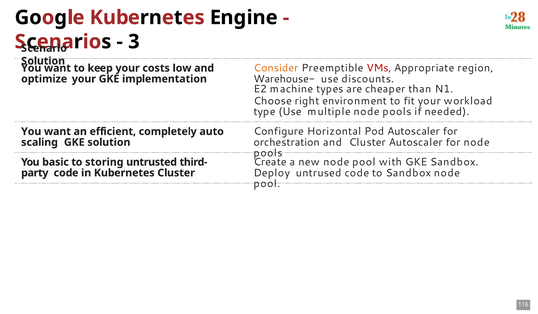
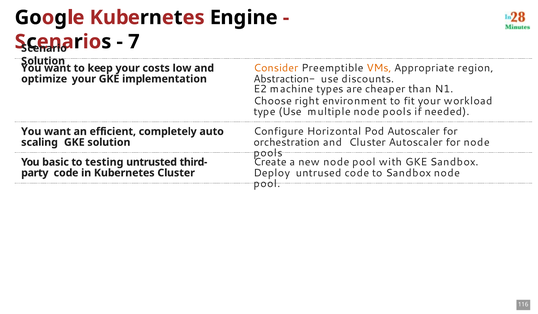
3: 3 -> 7 (134, 42)
VMs colour: red -> orange (379, 68)
Warehouse-: Warehouse- -> Abstraction- (284, 79)
storing: storing -> testing (104, 162)
